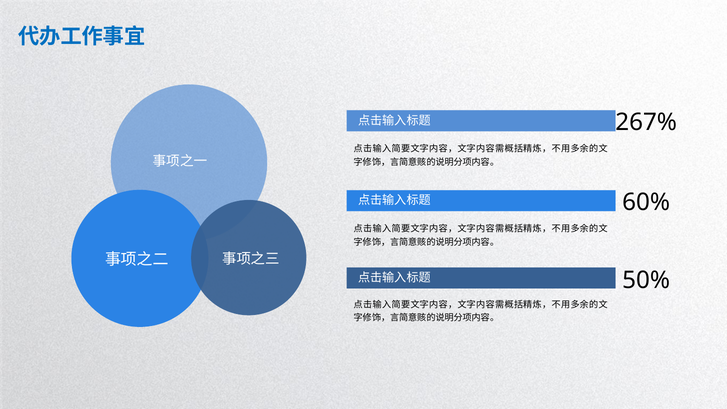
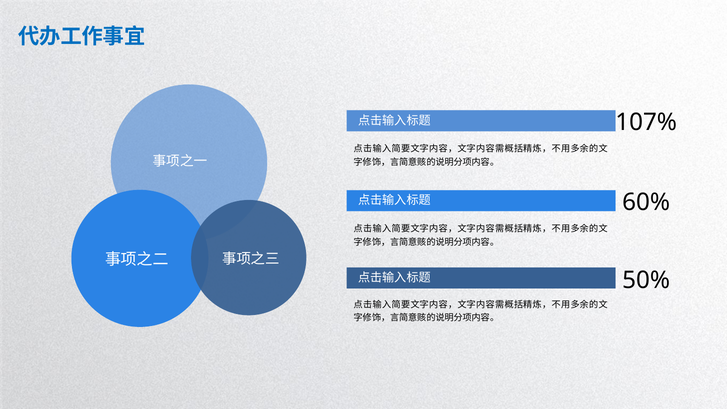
267%: 267% -> 107% (646, 122)
